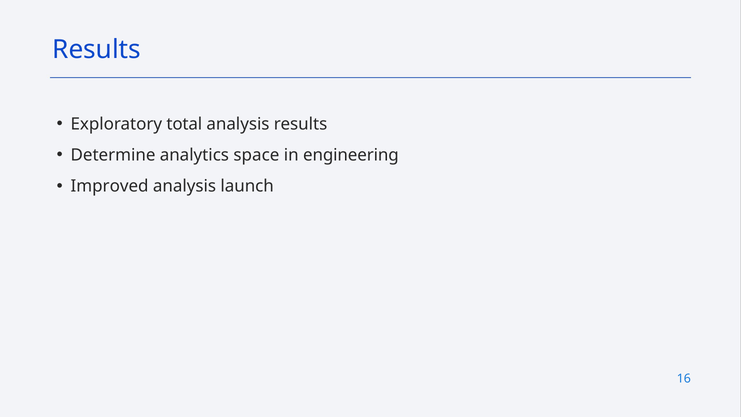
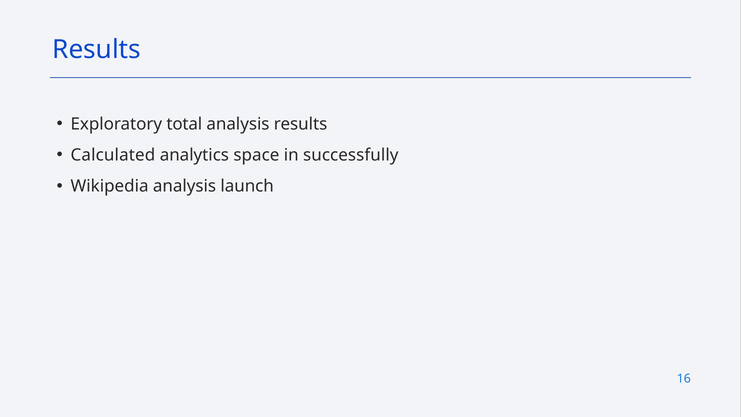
Determine: Determine -> Calculated (113, 155)
engineering: engineering -> successfully (351, 155)
Improved: Improved -> Wikipedia (110, 186)
